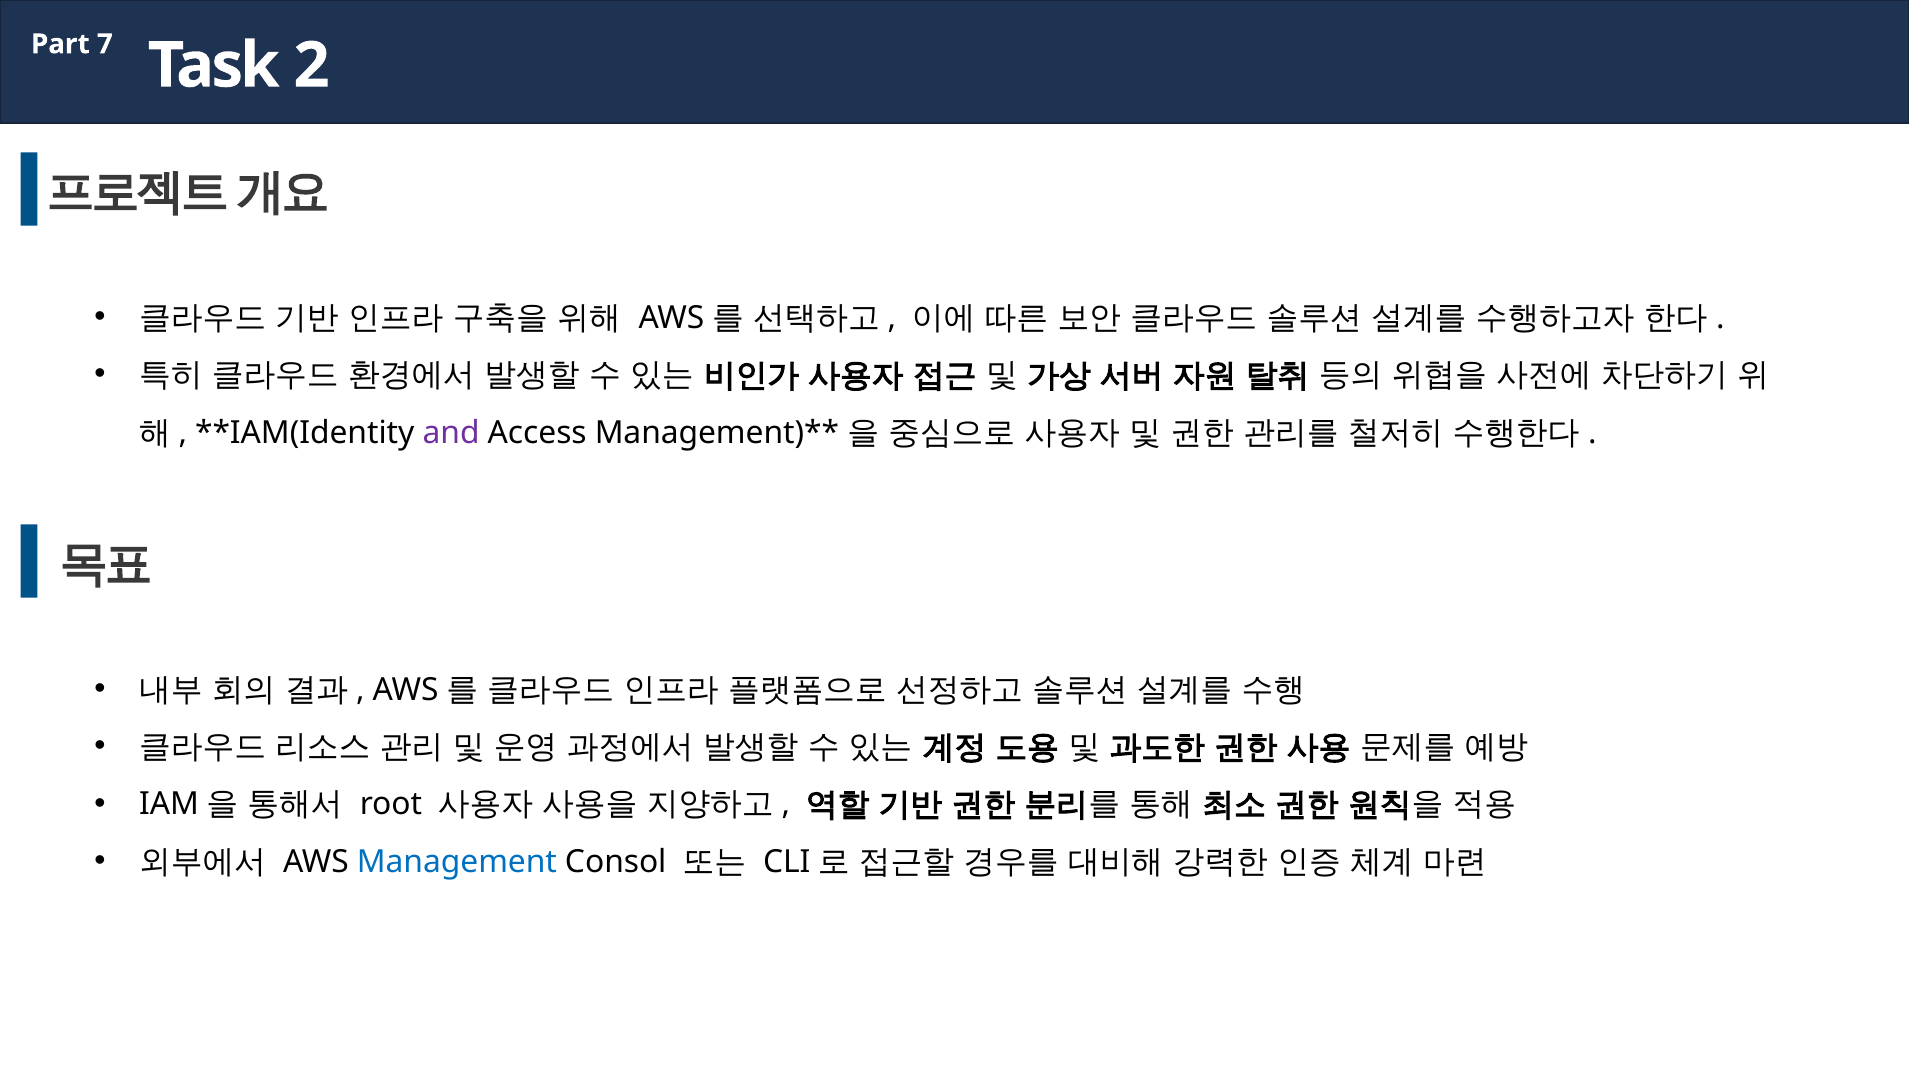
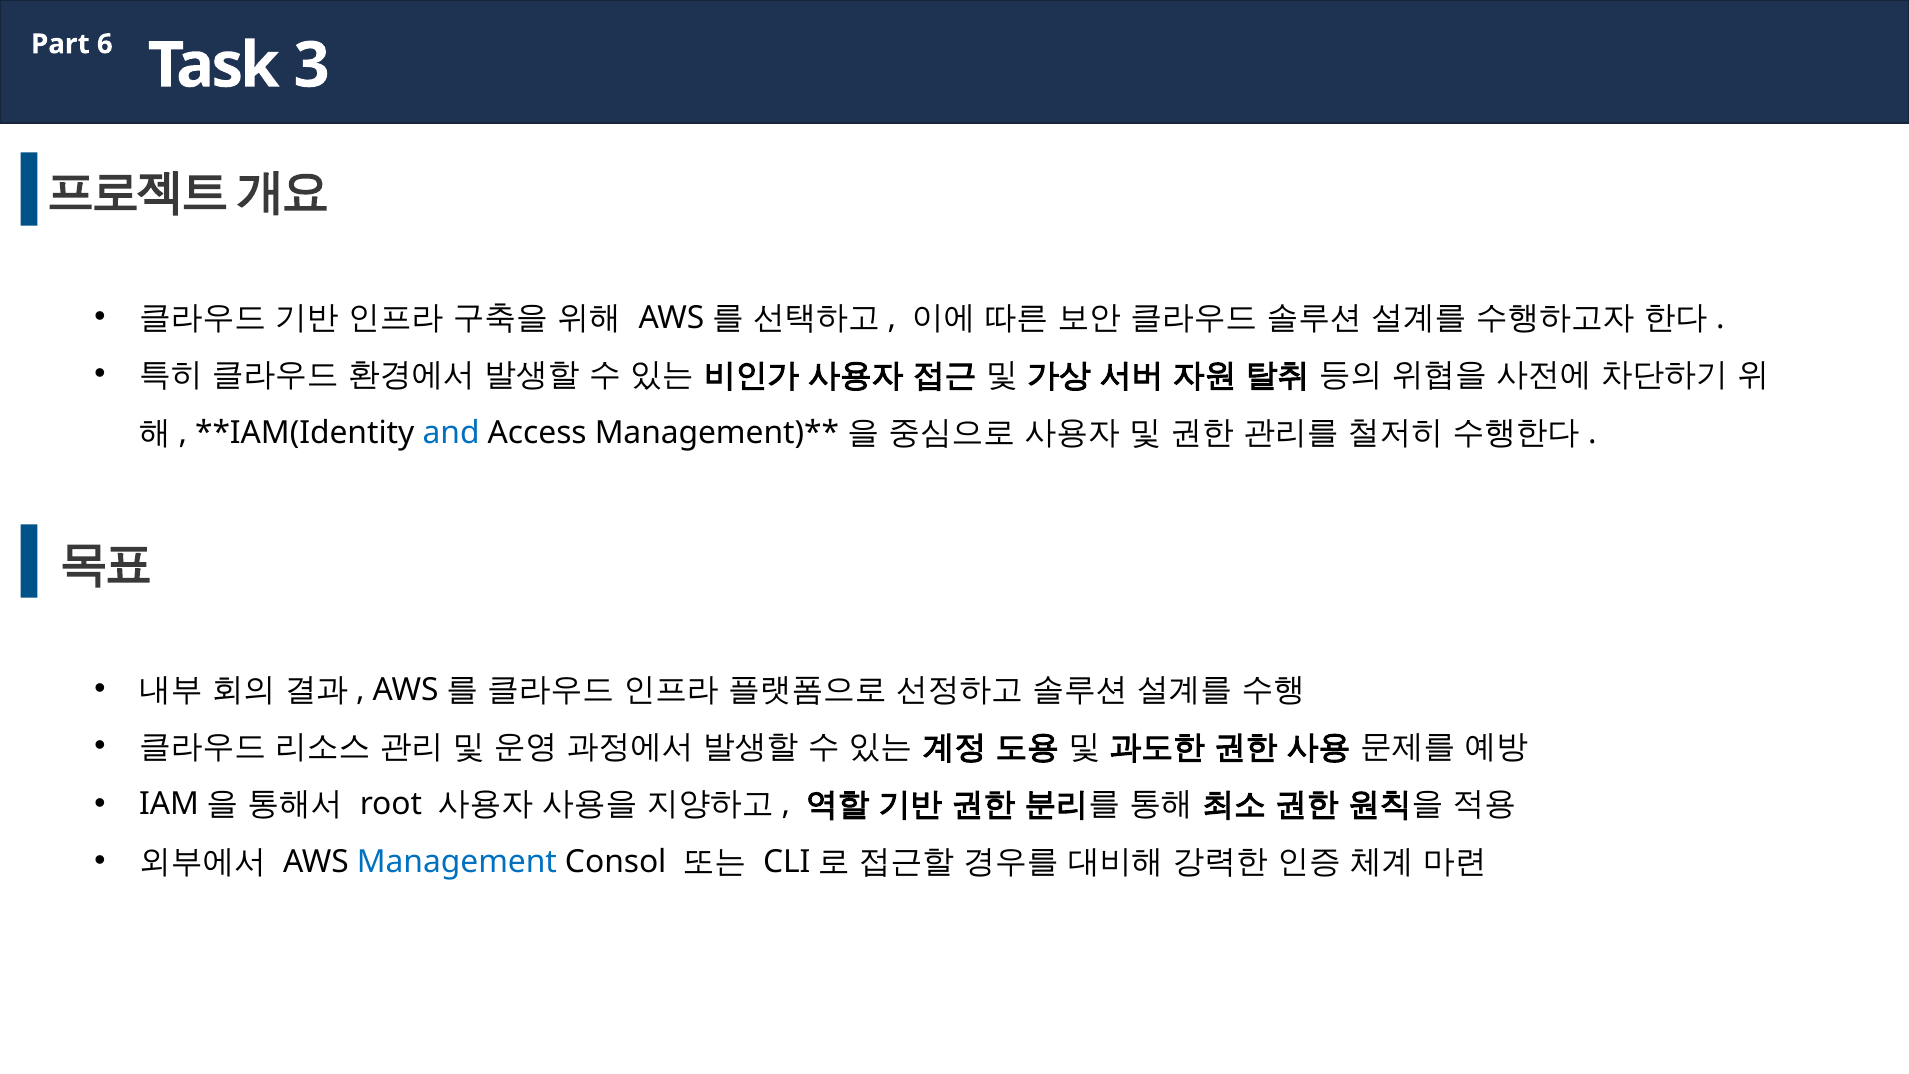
7: 7 -> 6 (105, 44)
2: 2 -> 3 (312, 66)
and colour: purple -> blue (451, 433)
